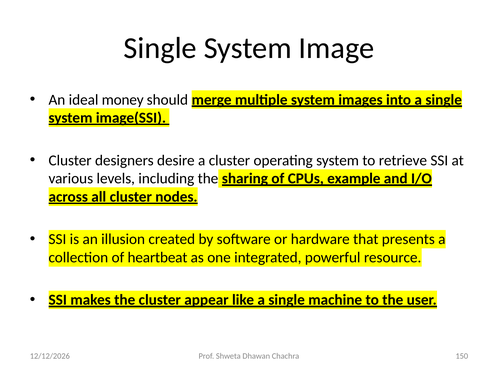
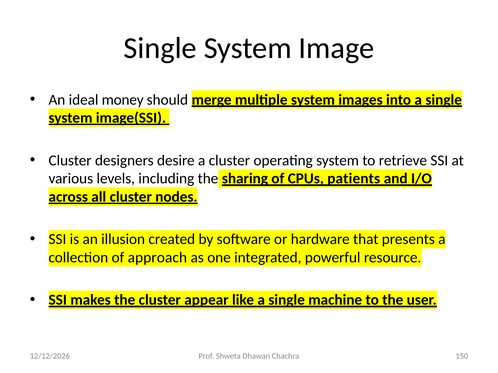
example: example -> patients (354, 179)
heartbeat: heartbeat -> approach (157, 258)
